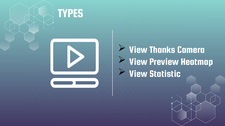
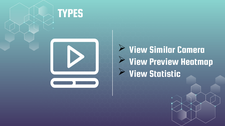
Thanks: Thanks -> Similar (162, 50)
